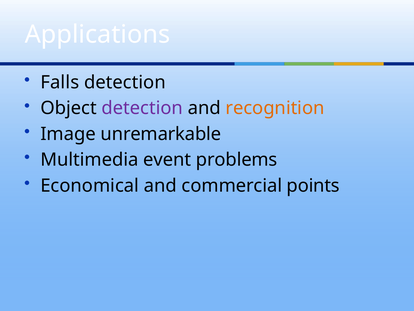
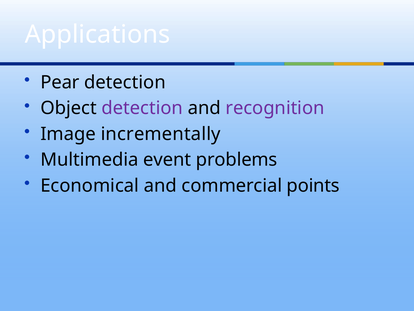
Falls: Falls -> Pear (60, 82)
recognition colour: orange -> purple (275, 108)
unremarkable: unremarkable -> incrementally (161, 134)
